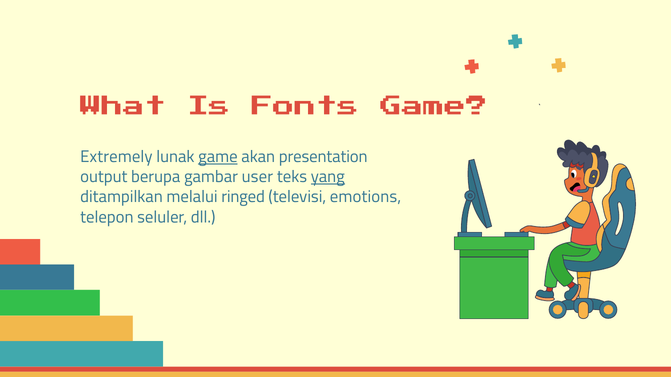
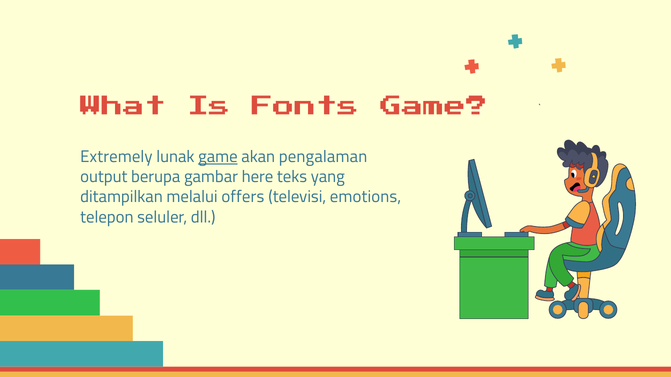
presentation: presentation -> pengalaman (323, 157)
user: user -> here (257, 177)
yang underline: present -> none (328, 177)
ringed: ringed -> offers (243, 197)
